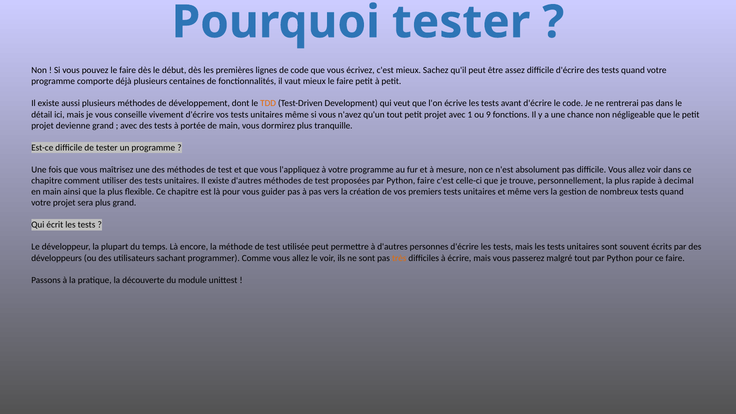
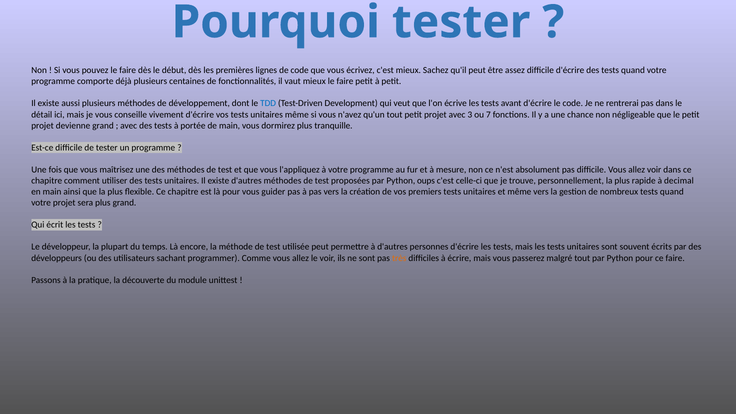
TDD colour: orange -> blue (268, 103)
1: 1 -> 3 (470, 114)
9: 9 -> 7 (488, 114)
Python faire: faire -> oups (426, 181)
